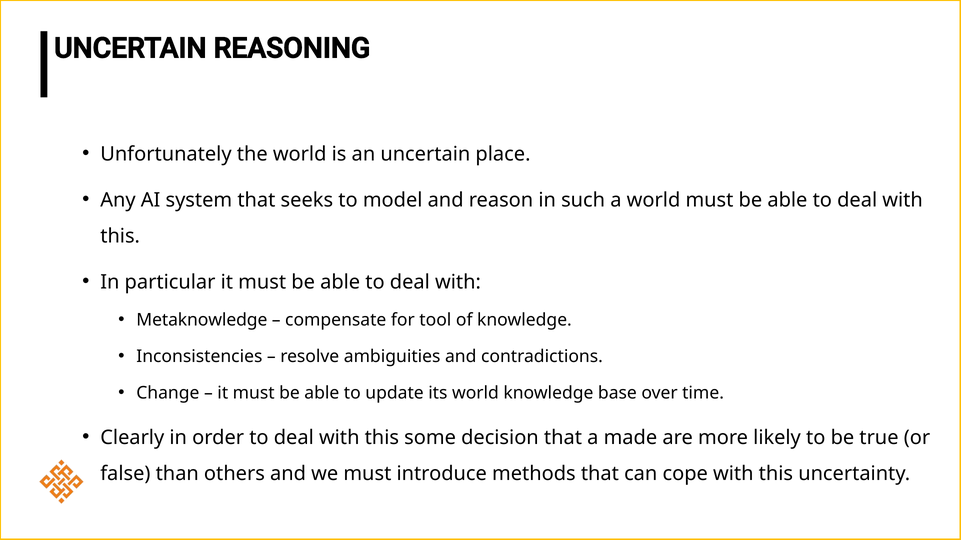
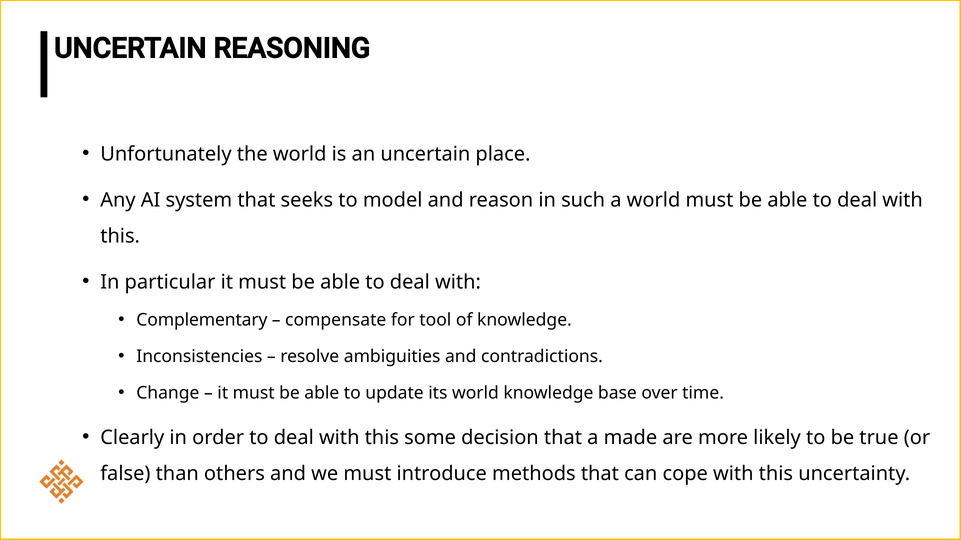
Metaknowledge: Metaknowledge -> Complementary (202, 320)
